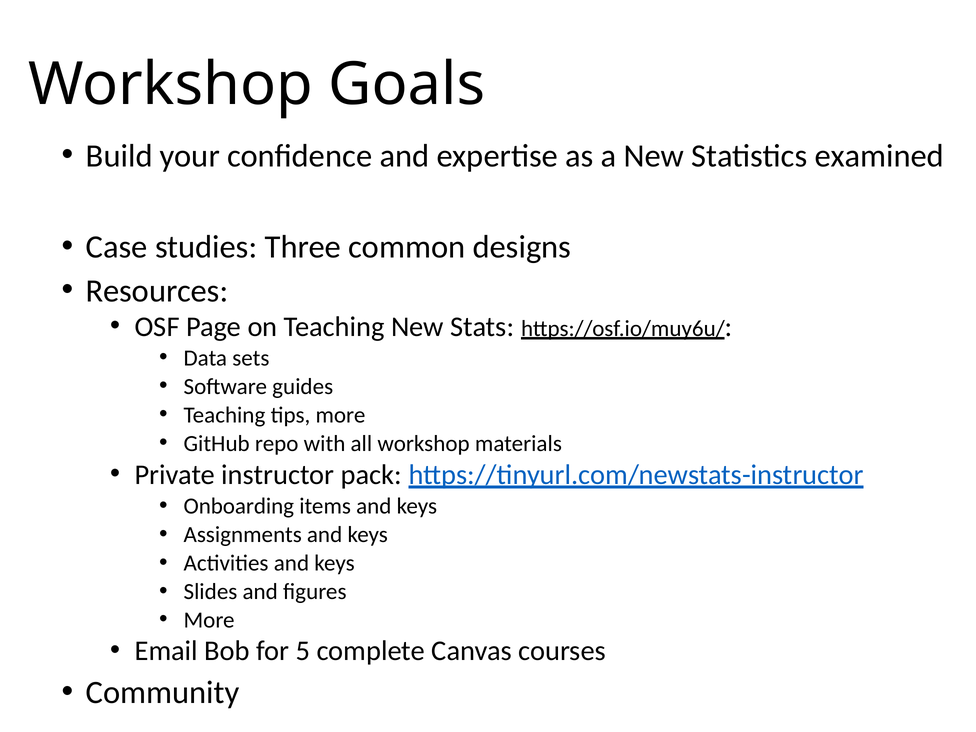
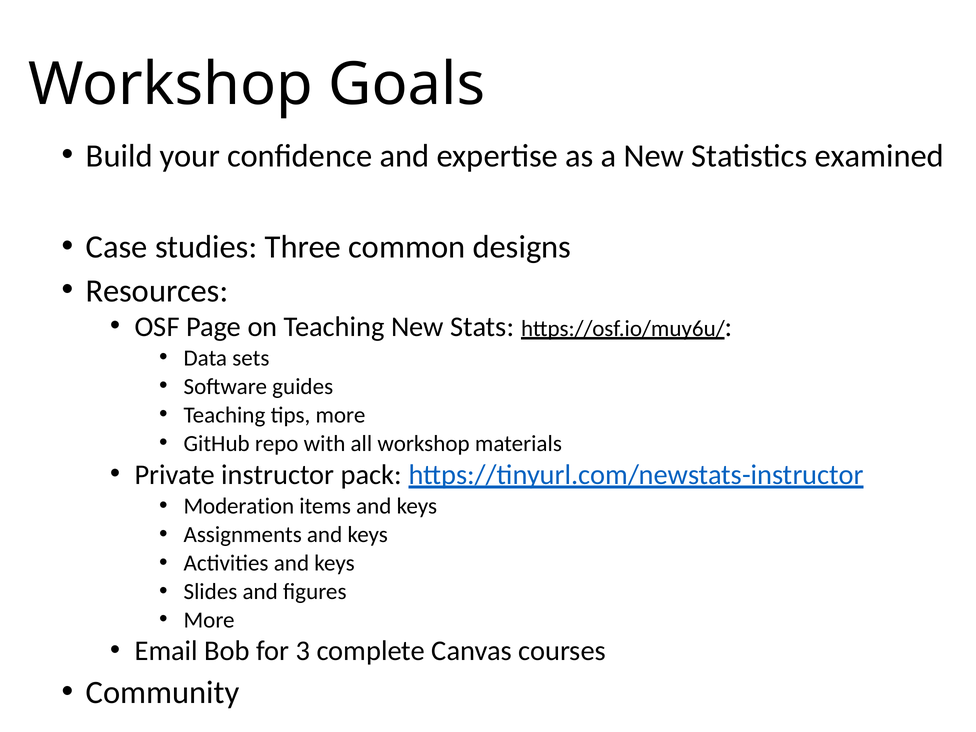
Onboarding: Onboarding -> Moderation (239, 506)
5: 5 -> 3 (303, 651)
